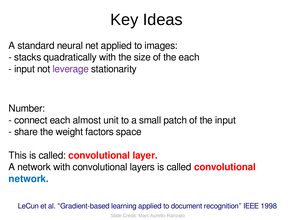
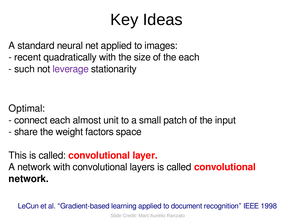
stacks: stacks -> recent (28, 57)
input: input -> such (24, 69)
Number: Number -> Optimal (27, 108)
network colour: blue -> black (29, 179)
